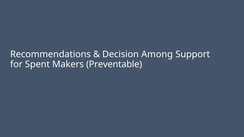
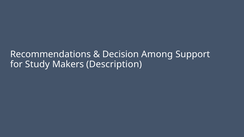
Spent: Spent -> Study (37, 64)
Preventable: Preventable -> Description (114, 64)
